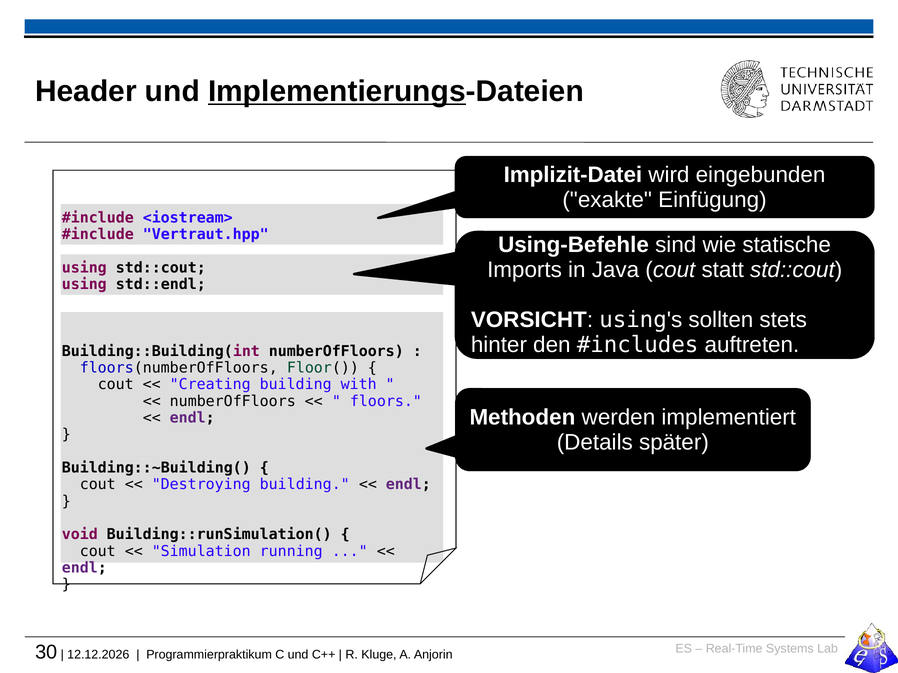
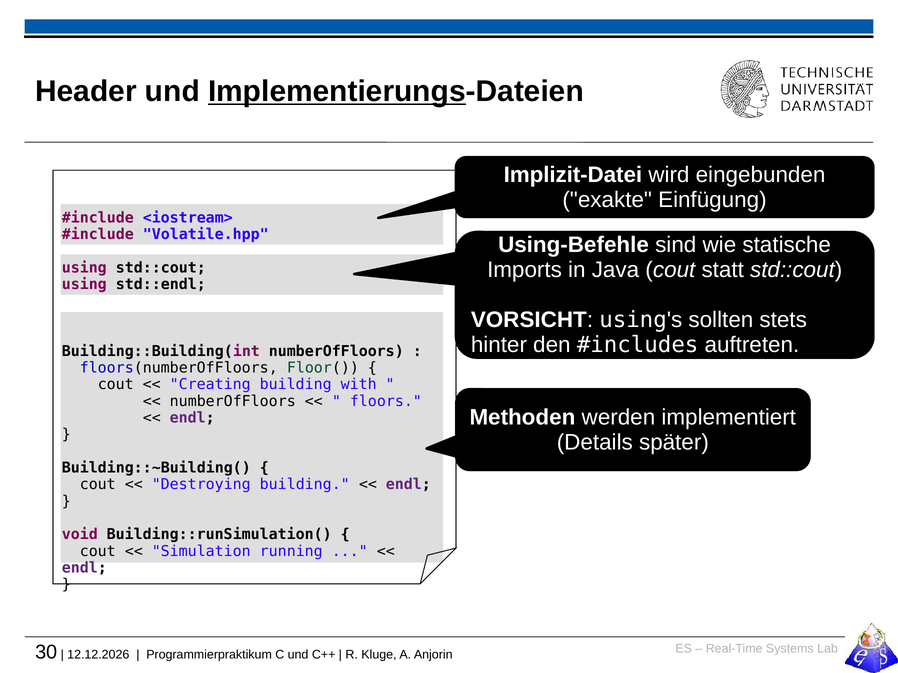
Vertraut.hpp: Vertraut.hpp -> Volatile.hpp (206, 235)
